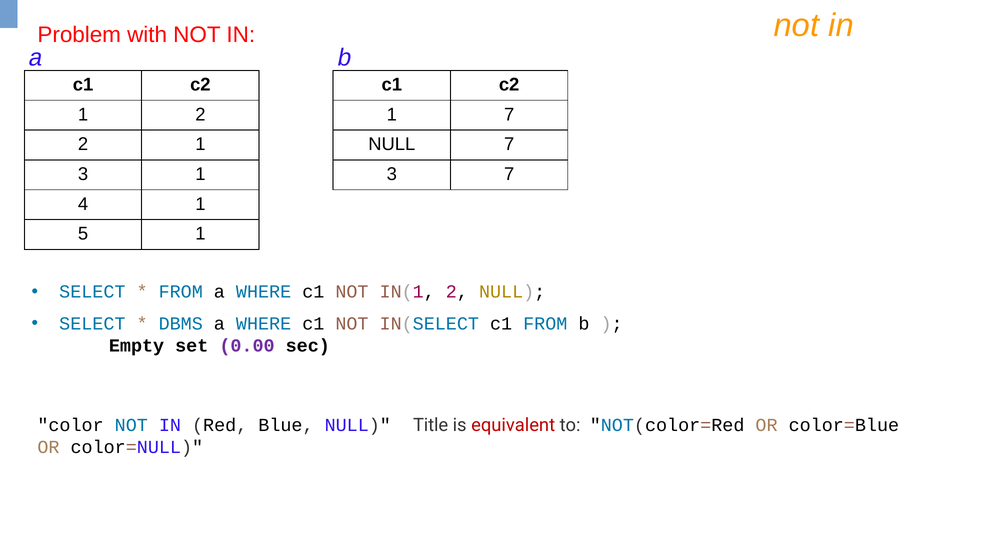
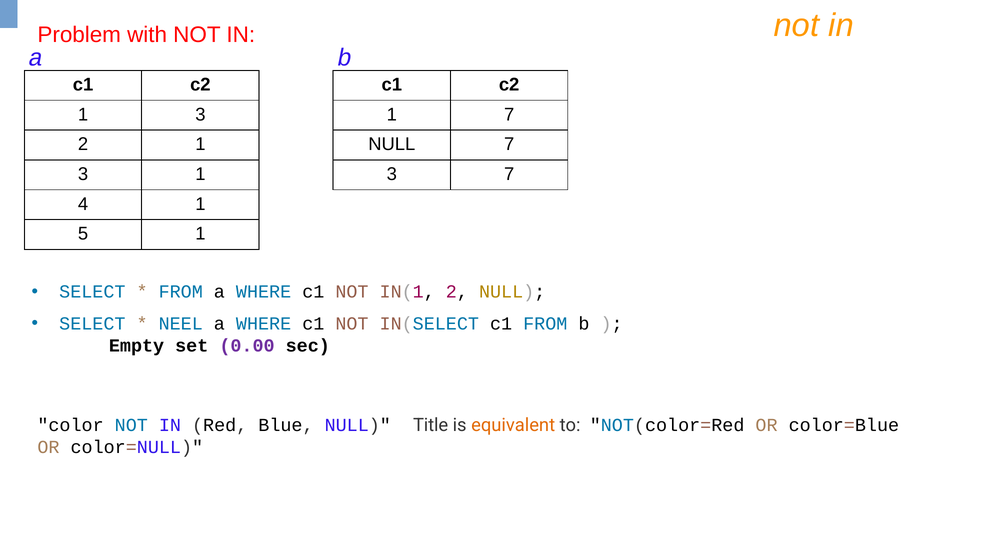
2: 2 -> 3 (200, 115)
DBMS: DBMS -> NEEL (181, 324)
equivalent colour: red -> orange (513, 426)
